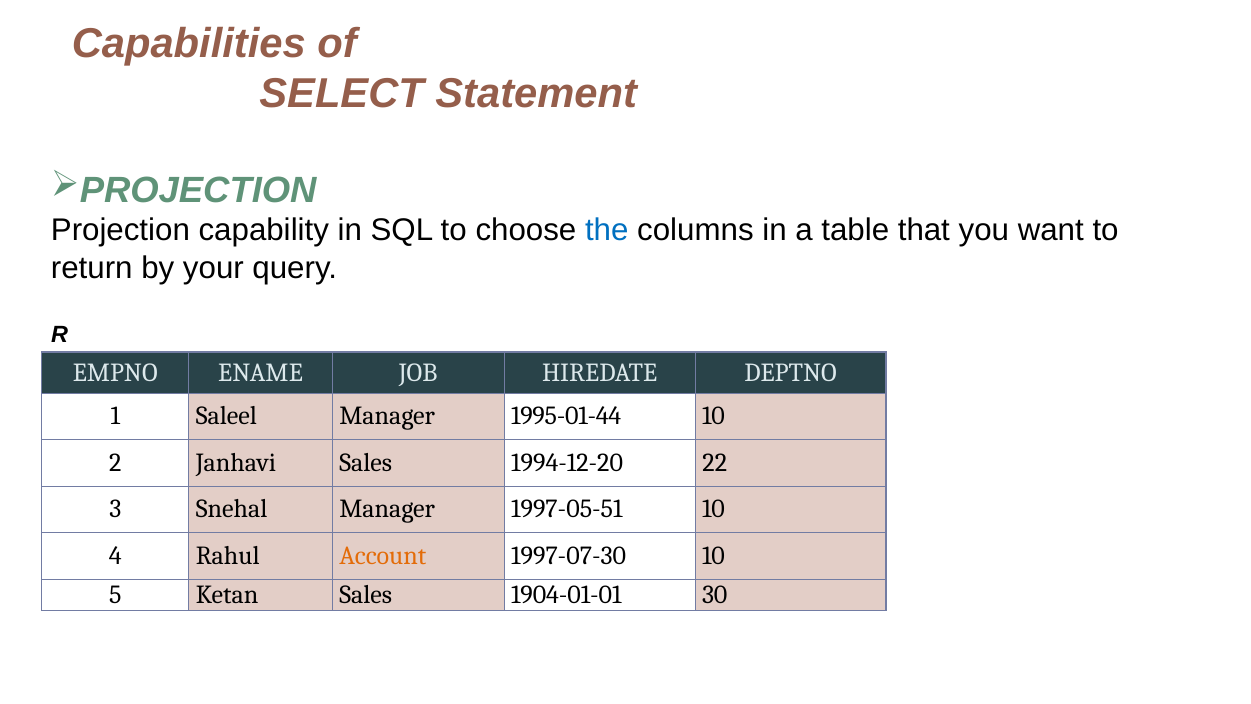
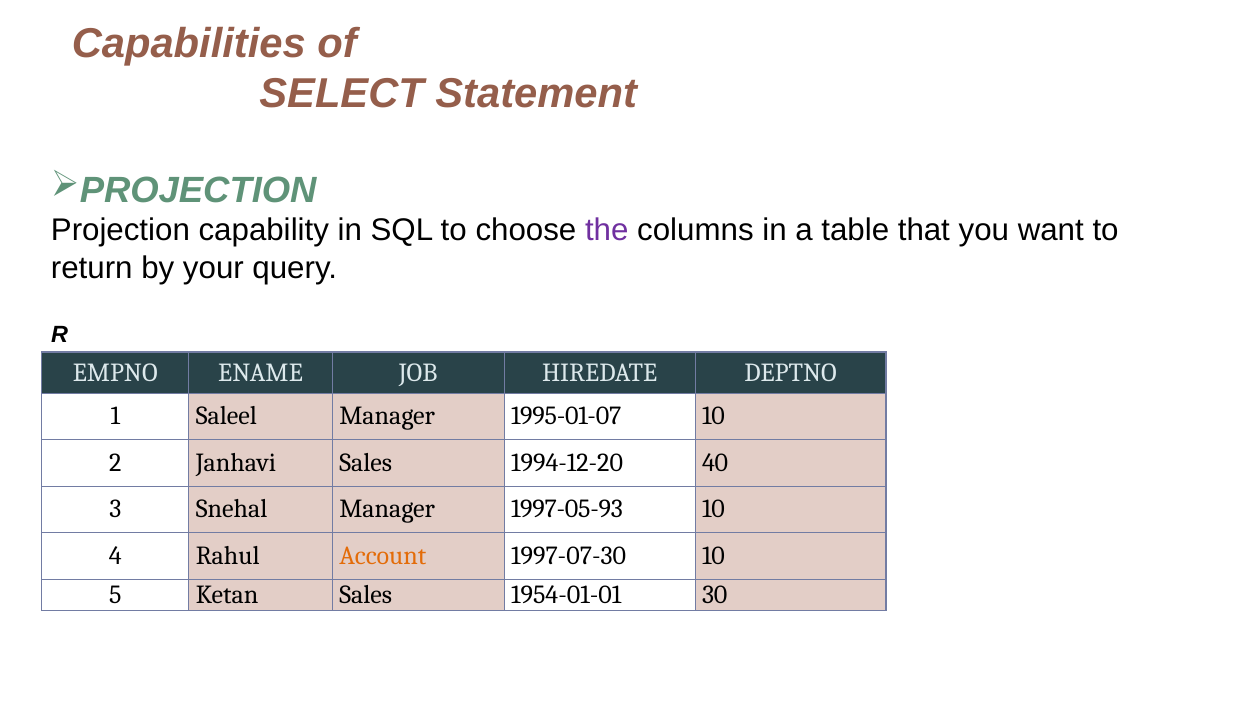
the colour: blue -> purple (607, 230)
1995-01-44: 1995-01-44 -> 1995-01-07 (566, 416)
22: 22 -> 40 (715, 463)
1997-05-51: 1997-05-51 -> 1997-05-93 (567, 509)
1904-01-01: 1904-01-01 -> 1954-01-01 (566, 594)
